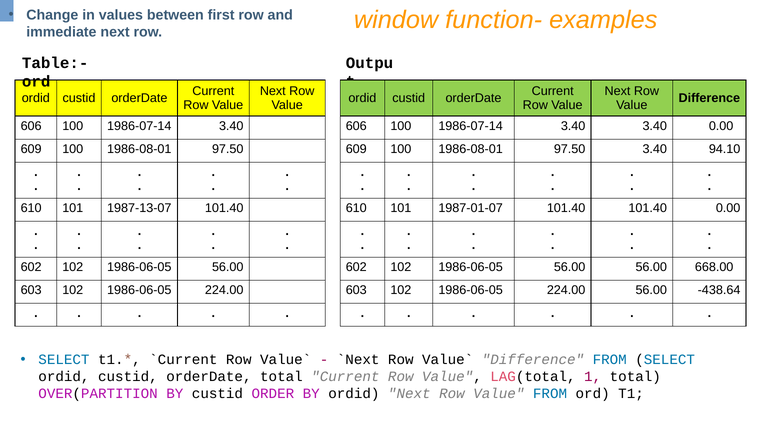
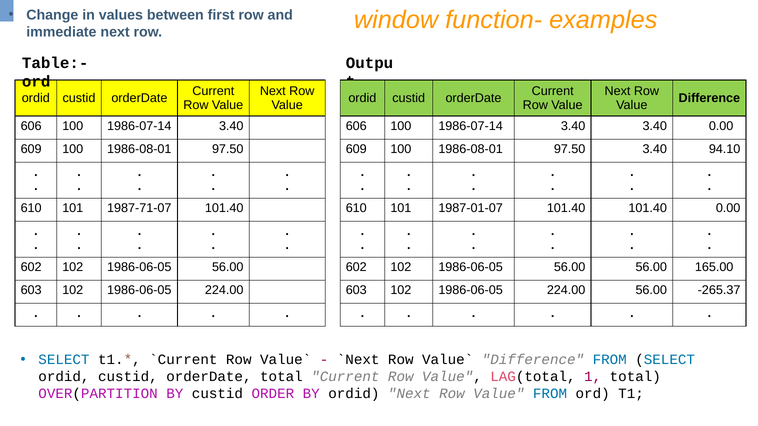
1987-13-07: 1987-13-07 -> 1987-71-07 (139, 208)
668.00: 668.00 -> 165.00 (714, 267)
-438.64: -438.64 -> -265.37 (719, 290)
